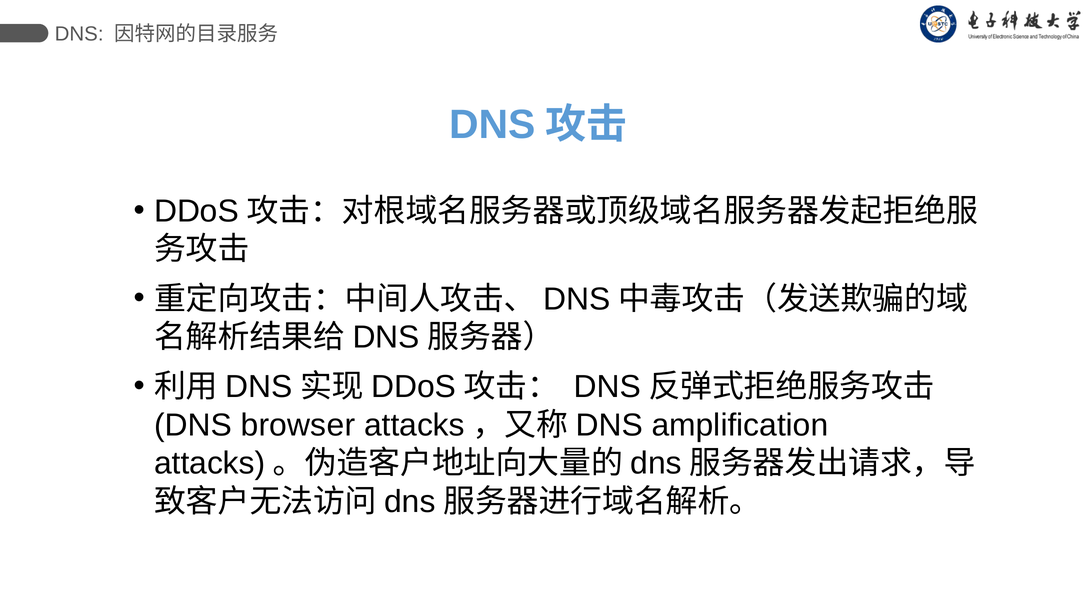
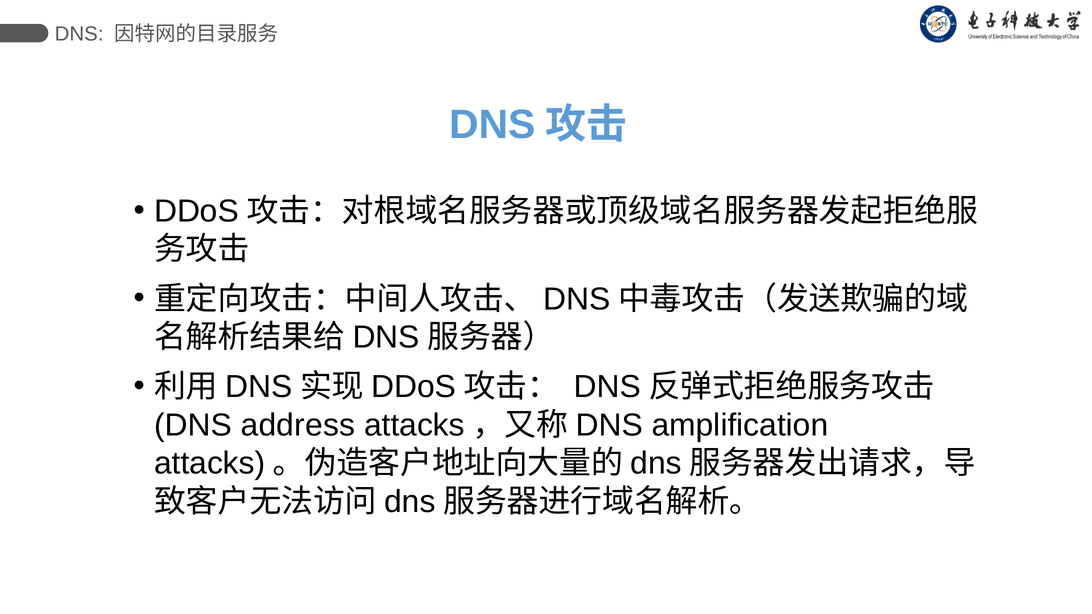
browser: browser -> address (298, 425)
